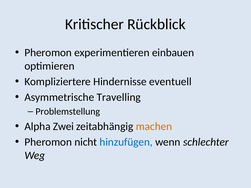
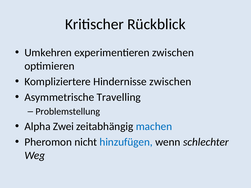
Pheromon: Pheromon -> Umkehren (48, 53)
experimentieren einbauen: einbauen -> zwischen (173, 53)
Hindernisse eventuell: eventuell -> zwischen (170, 82)
machen colour: orange -> blue (154, 127)
